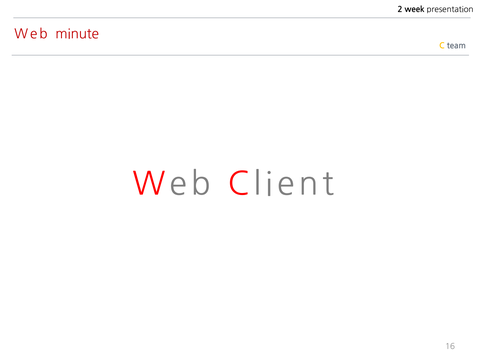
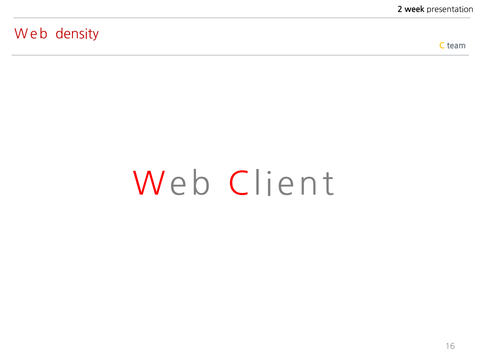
minute: minute -> density (77, 34)
